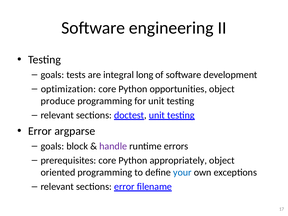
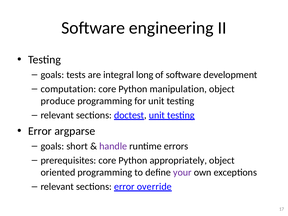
optimization: optimization -> computation (68, 89)
opportunities: opportunities -> manipulation (178, 89)
block: block -> short (77, 146)
your colour: blue -> purple (182, 172)
filename: filename -> override (154, 187)
